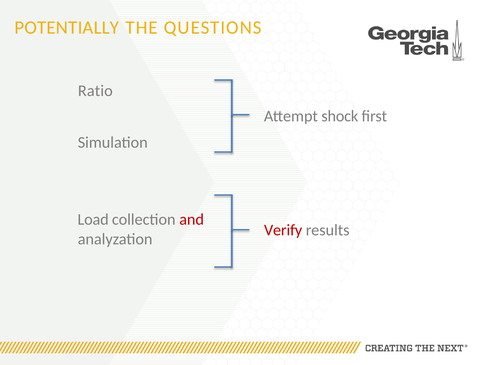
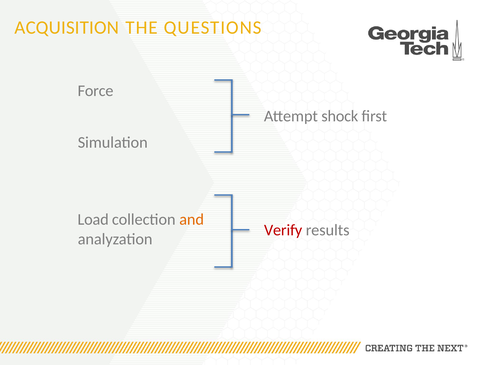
POTENTIALLY: POTENTIALLY -> ACQUISITION (67, 28)
Ratio: Ratio -> Force (96, 91)
and colour: red -> orange (192, 219)
